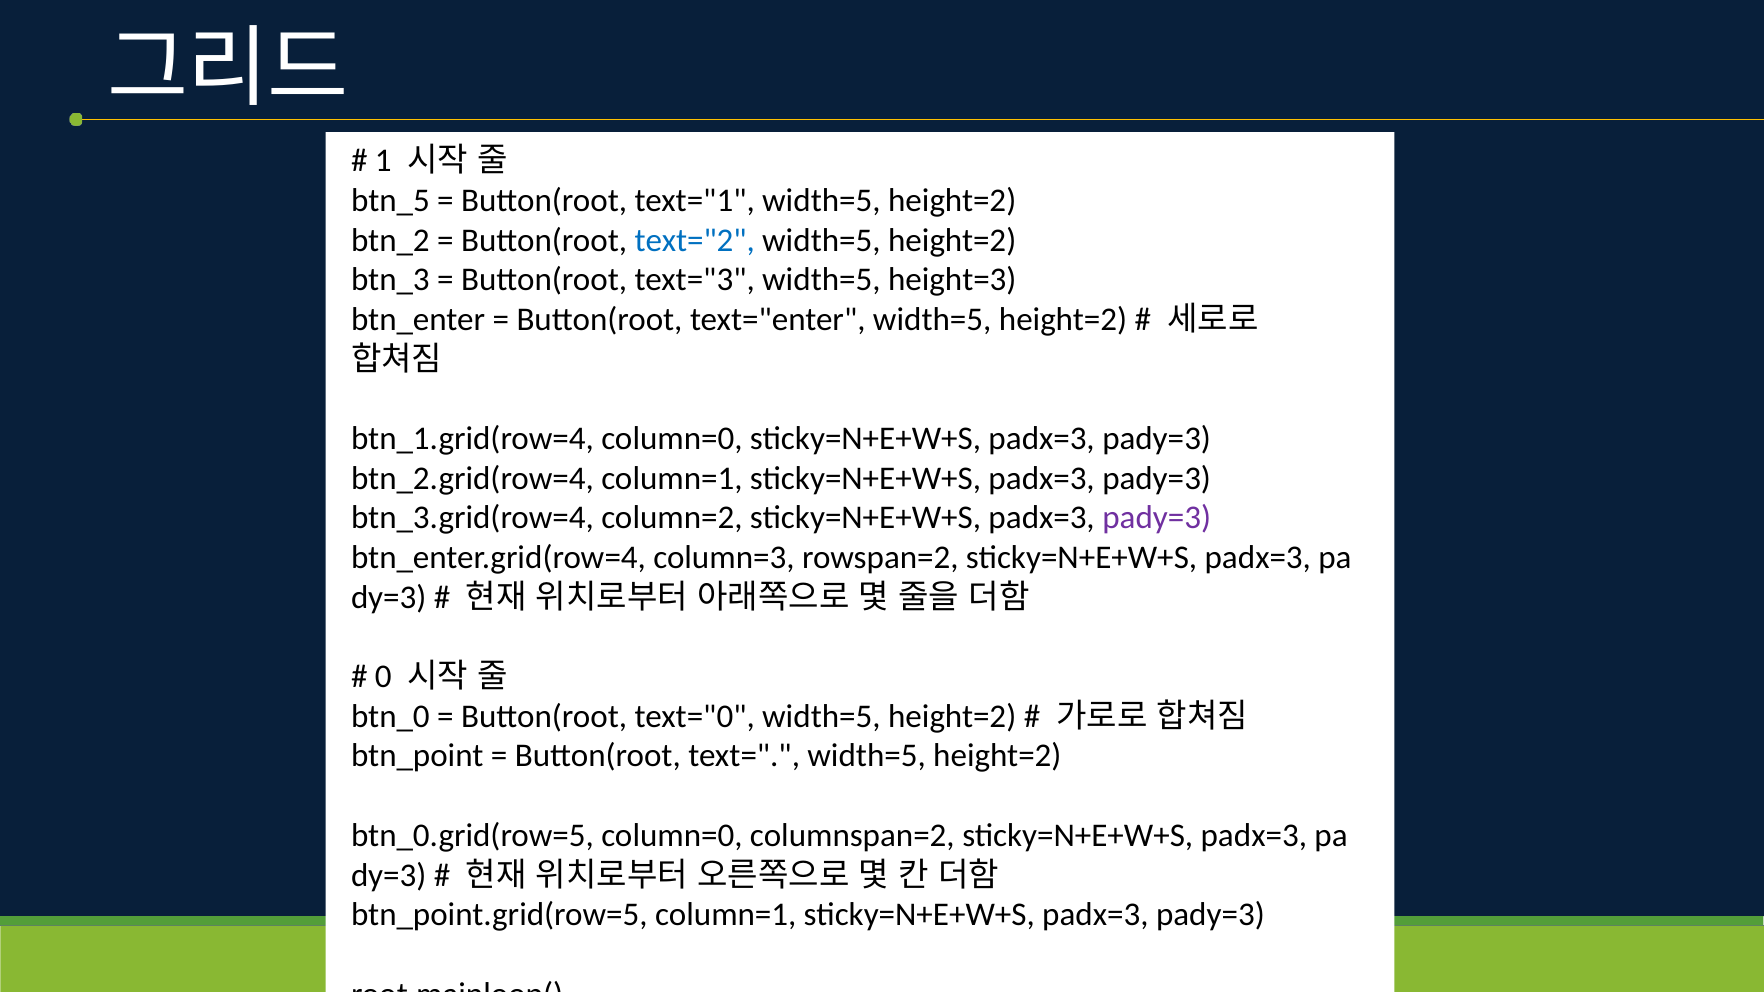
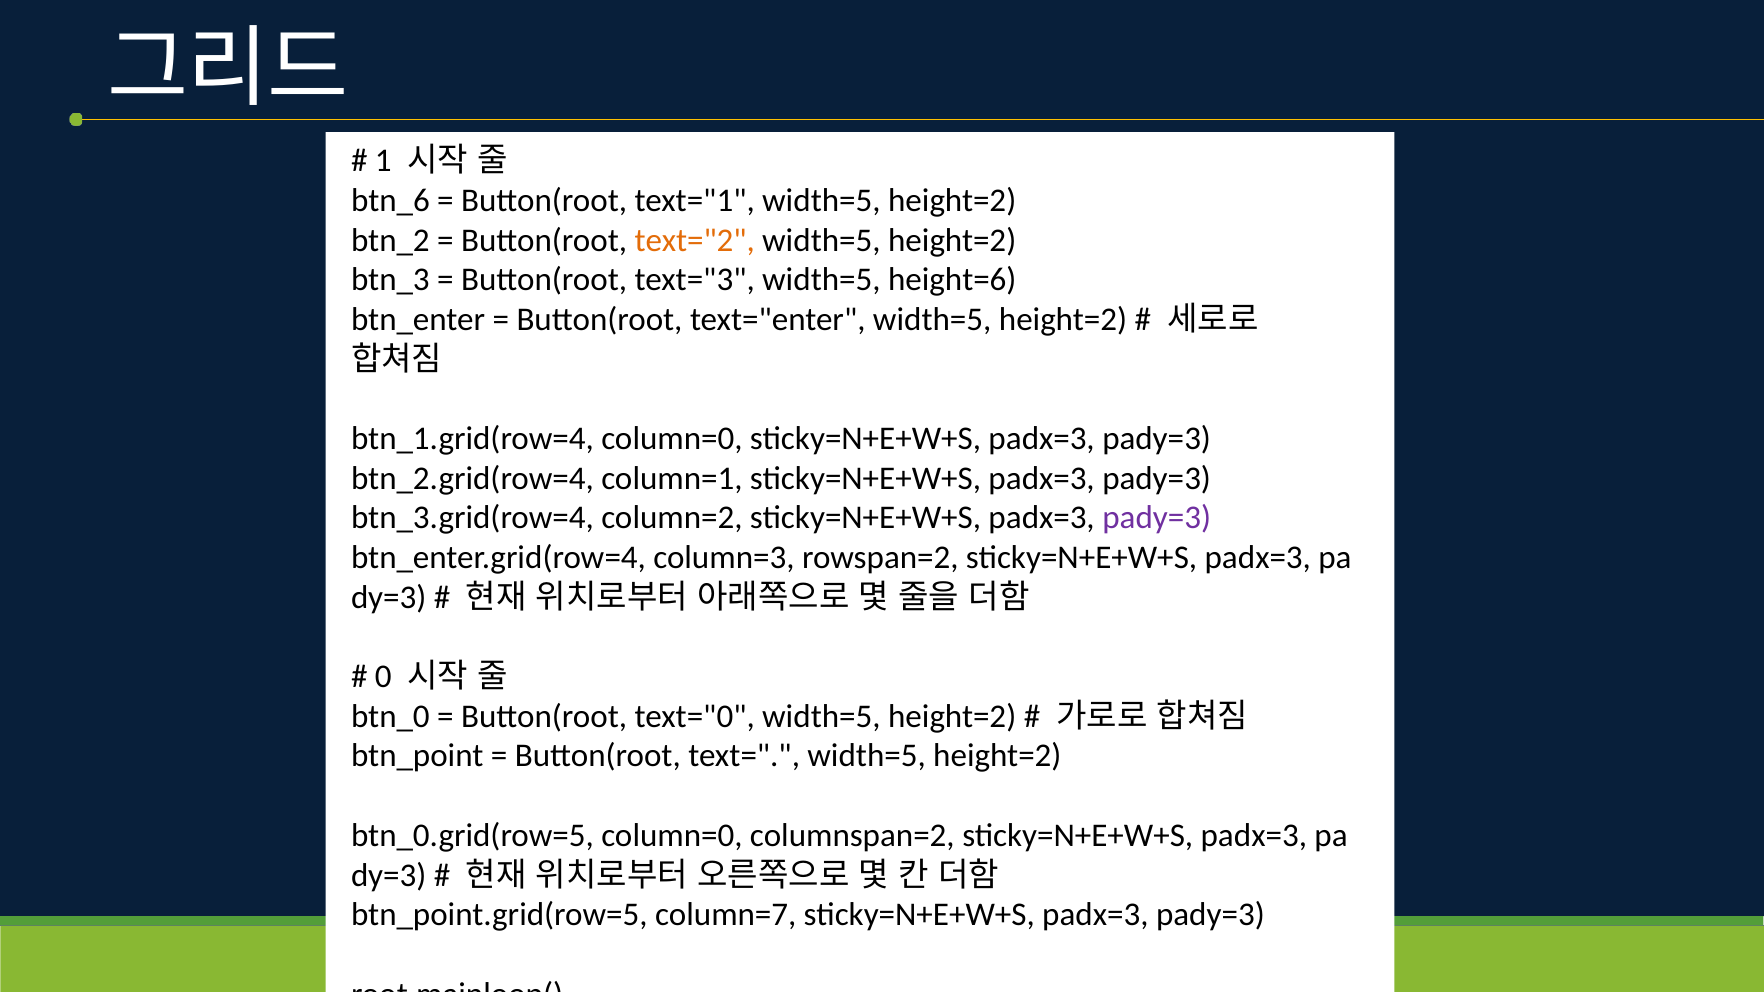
btn_5: btn_5 -> btn_6 (390, 201)
text="2 colour: blue -> orange (695, 240)
height=3: height=3 -> height=6 (952, 280)
btn_point.grid(row=5 column=1: column=1 -> column=7 (726, 915)
